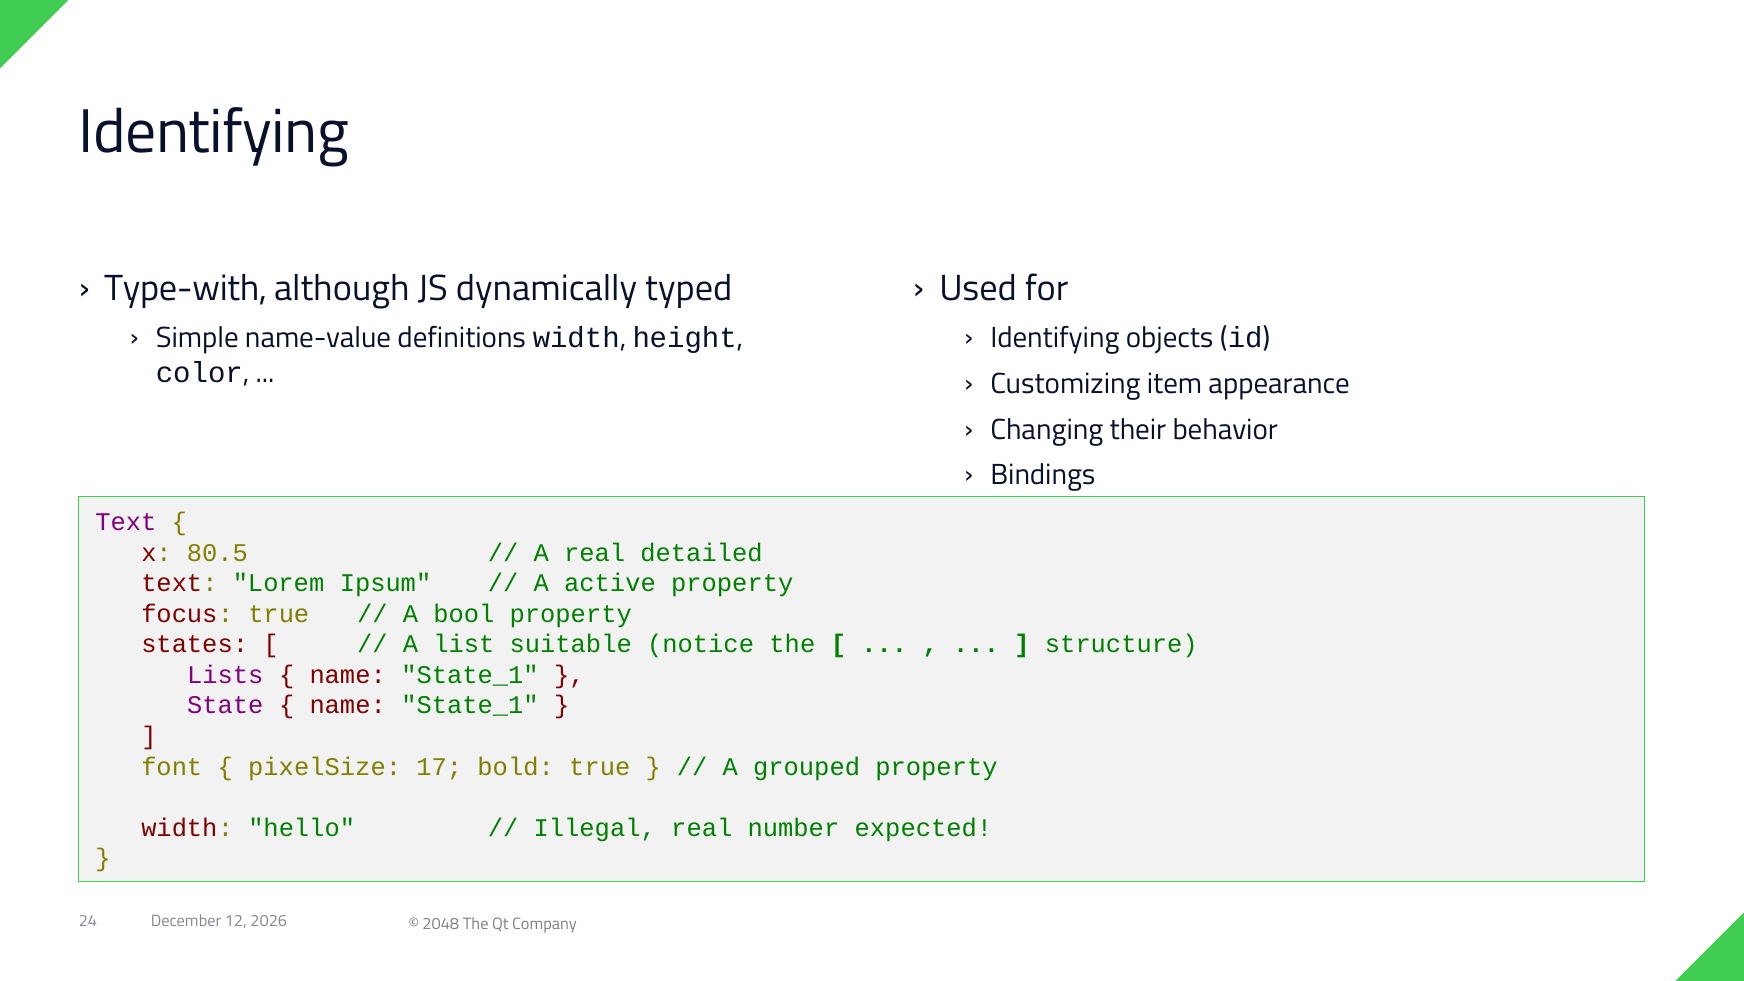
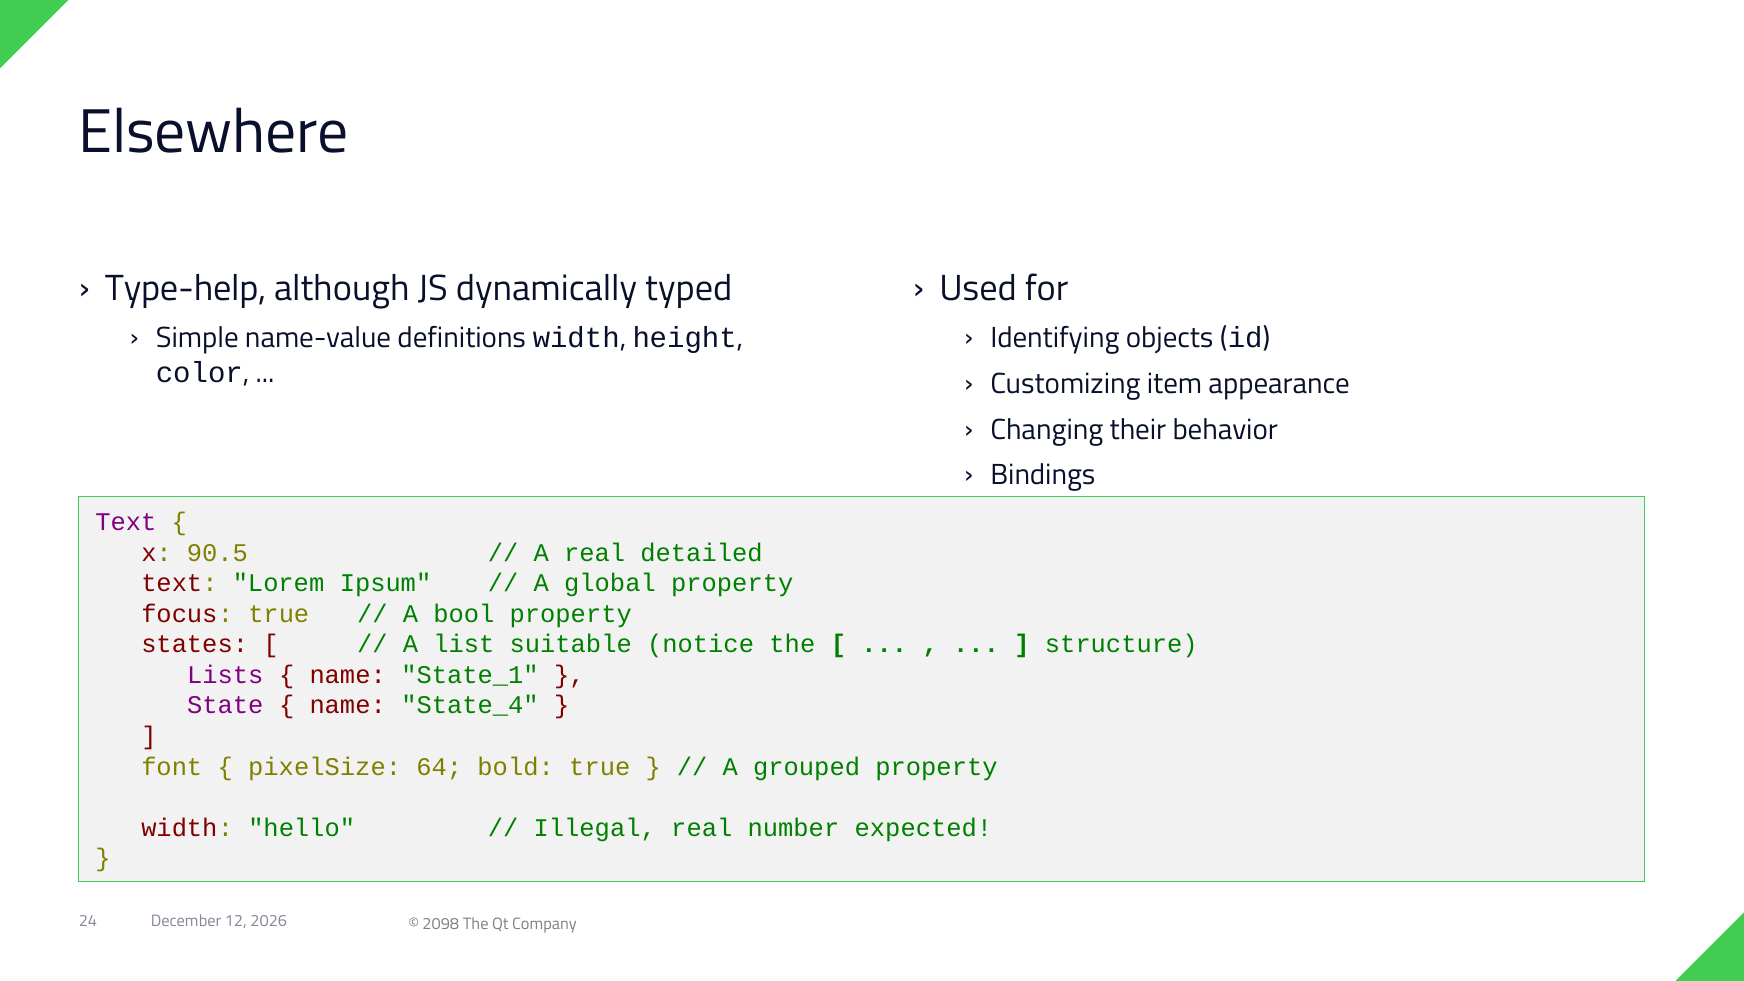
Identifying: Identifying -> Elsewhere (214, 132)
Type-with: Type-with -> Type-help (186, 288)
80.5: 80.5 -> 90.5 (217, 553)
active: active -> global (610, 583)
State_1: State_1 -> State_4 (470, 706)
17: 17 -> 64 (439, 767)
2048: 2048 -> 2098 (441, 924)
